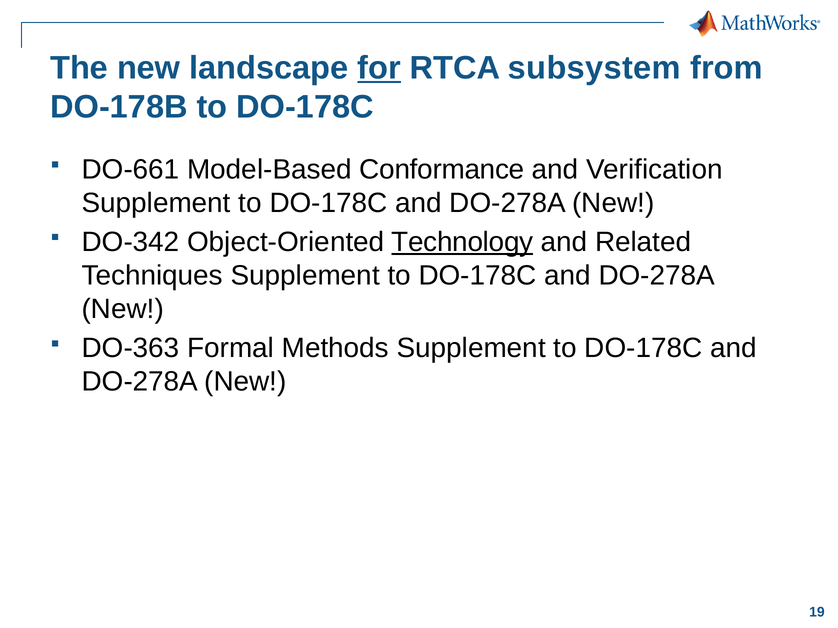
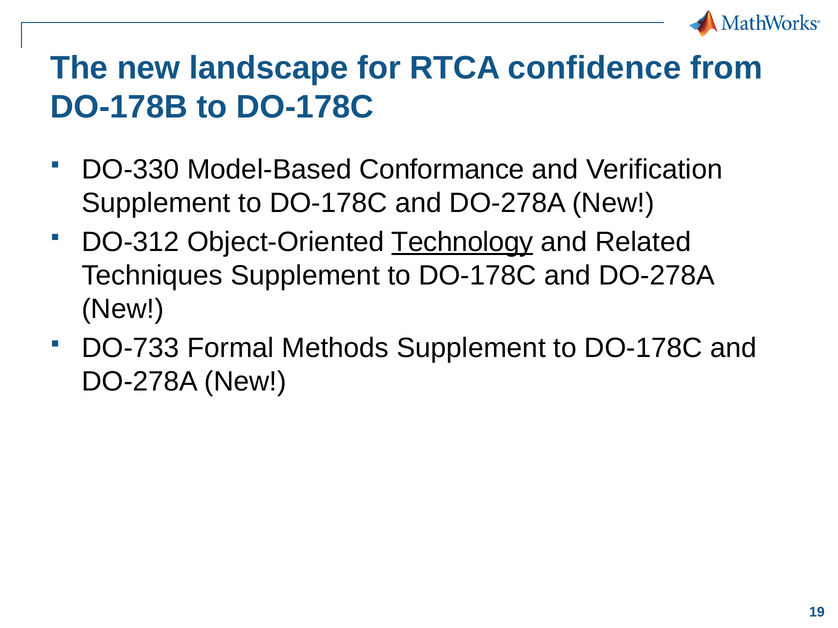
for underline: present -> none (379, 68)
subsystem: subsystem -> confidence (594, 68)
DO-661: DO-661 -> DO-330 (131, 170)
DO-342: DO-342 -> DO-312 (131, 242)
DO-363: DO-363 -> DO-733 (131, 348)
